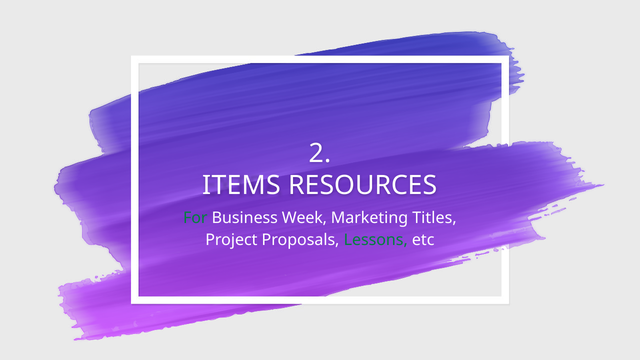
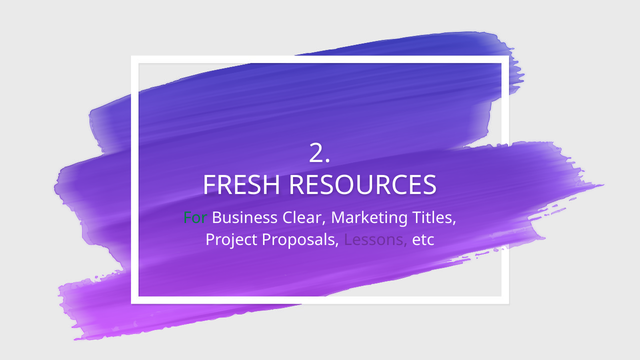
ITEMS: ITEMS -> FRESH (242, 185)
Week: Week -> Clear (304, 218)
Lessons colour: green -> purple (376, 240)
